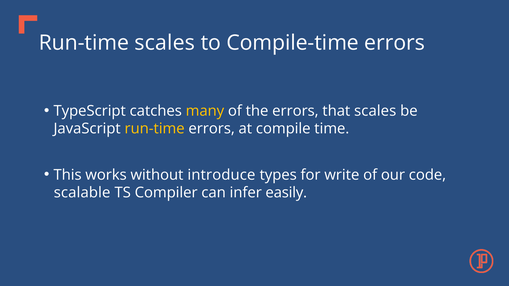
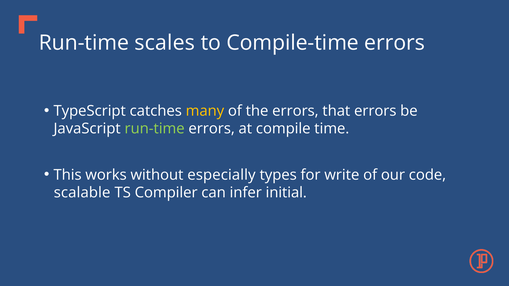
that scales: scales -> errors (375, 111)
run-time colour: yellow -> light green (155, 129)
introduce: introduce -> especially (221, 175)
easily: easily -> initial (286, 193)
